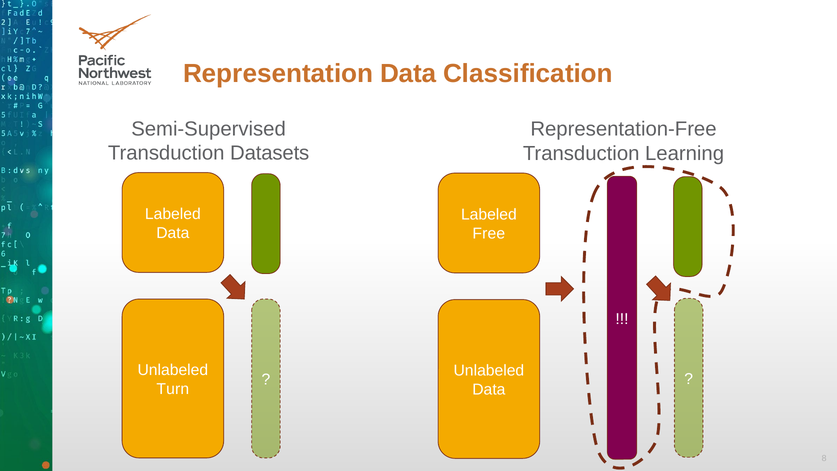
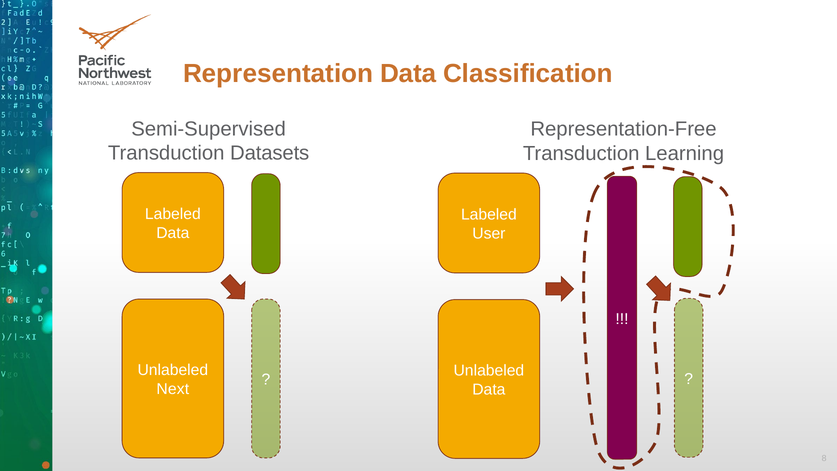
Free: Free -> User (489, 233)
Turn: Turn -> Next (173, 389)
